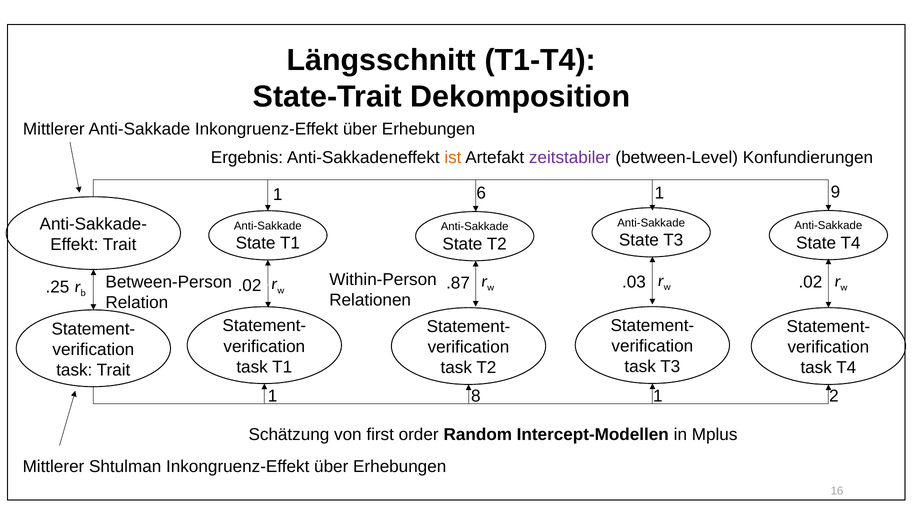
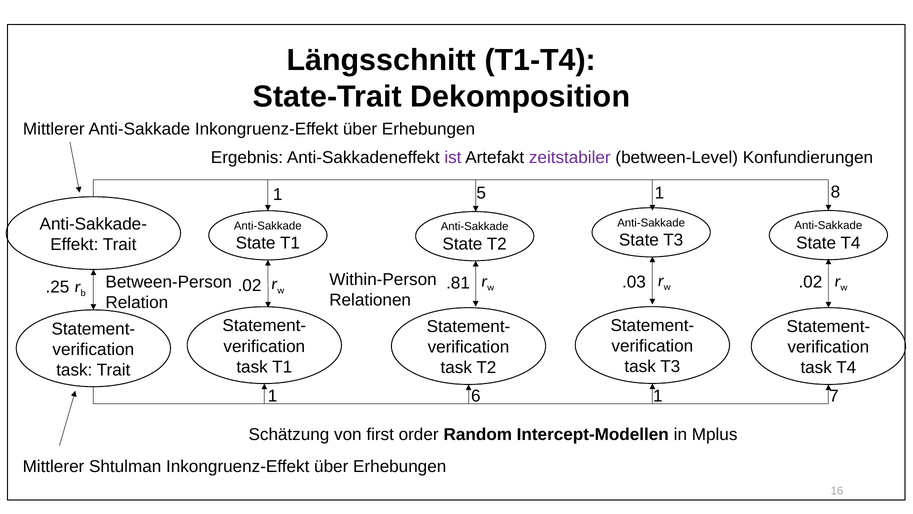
ist colour: orange -> purple (453, 157)
6: 6 -> 5 (481, 193)
9: 9 -> 8 (835, 192)
.87: .87 -> .81 (458, 283)
8: 8 -> 6 (476, 396)
2: 2 -> 7 (834, 396)
